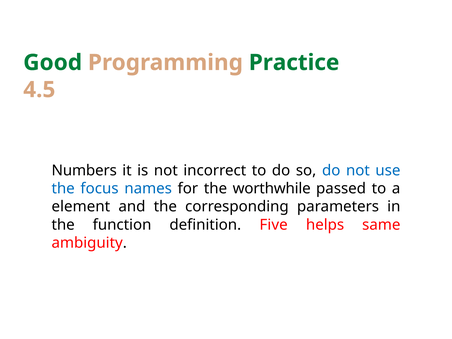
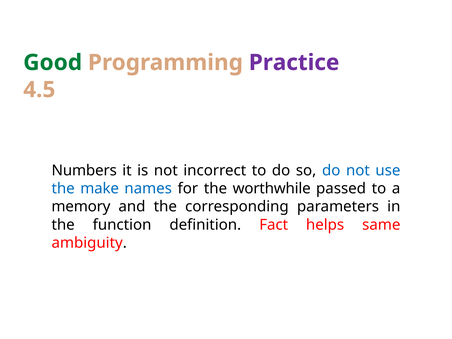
Practice colour: green -> purple (294, 63)
focus: focus -> make (100, 189)
element: element -> memory (81, 207)
Five: Five -> Fact (274, 225)
